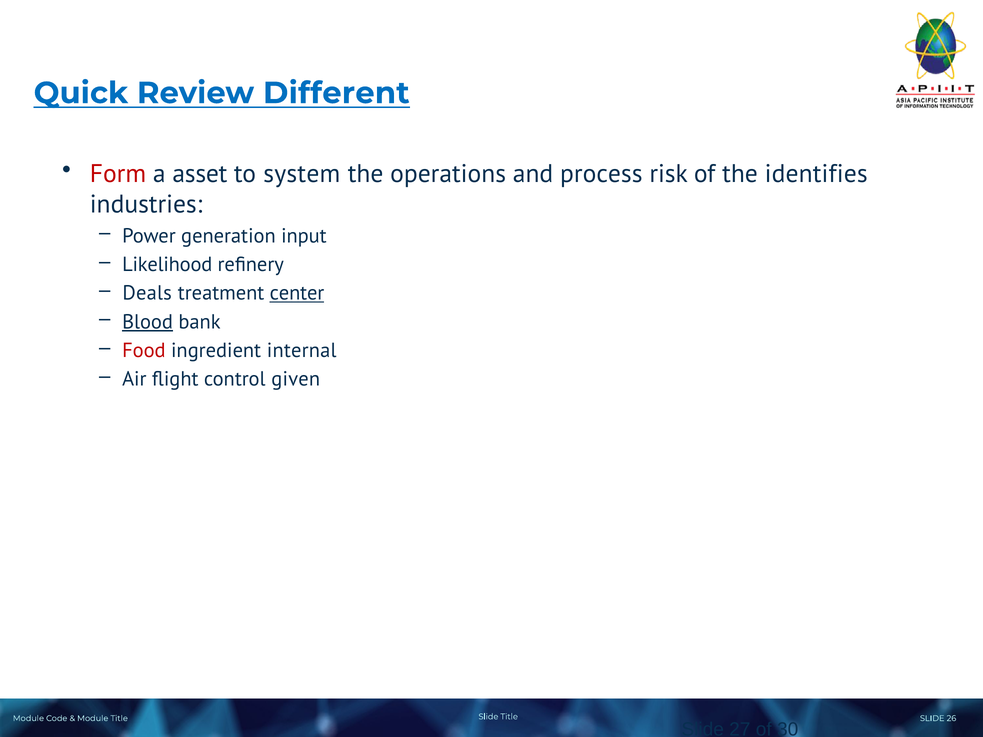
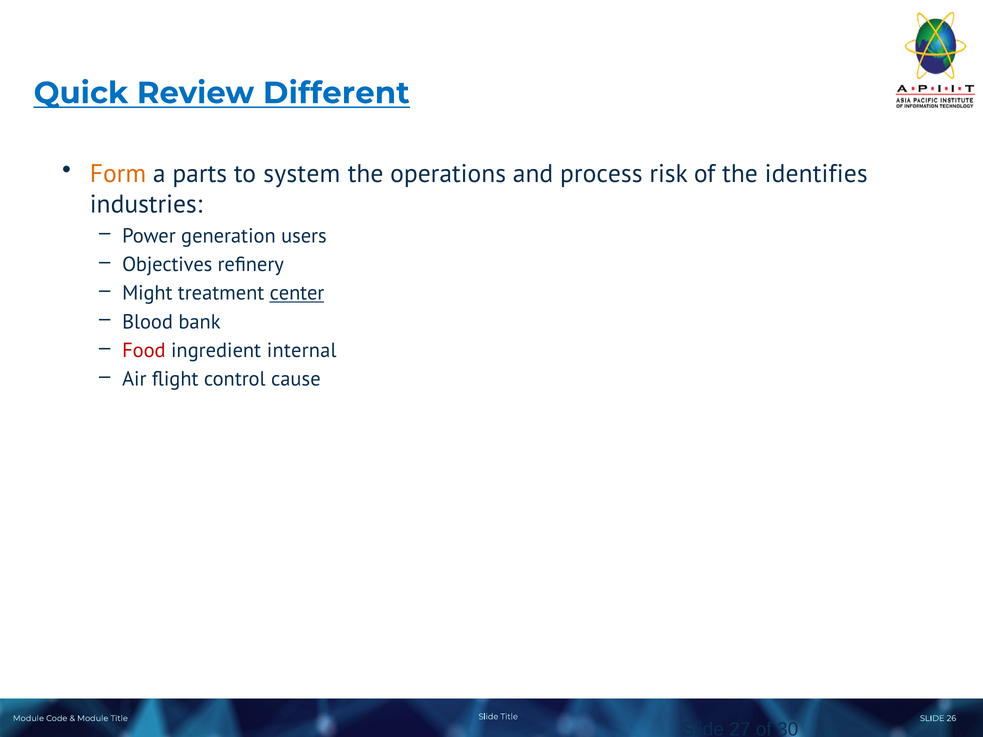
Form colour: red -> orange (118, 174)
asset: asset -> parts (200, 174)
input: input -> users (304, 236)
Likelihood: Likelihood -> Objectives (167, 265)
Deals: Deals -> Might (147, 293)
Blood underline: present -> none (148, 322)
given: given -> cause (296, 379)
